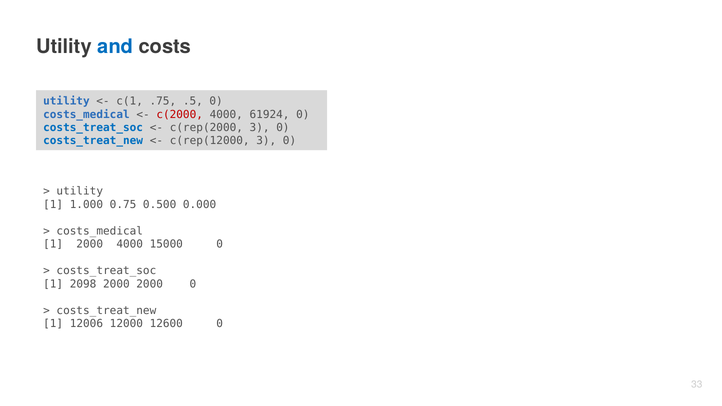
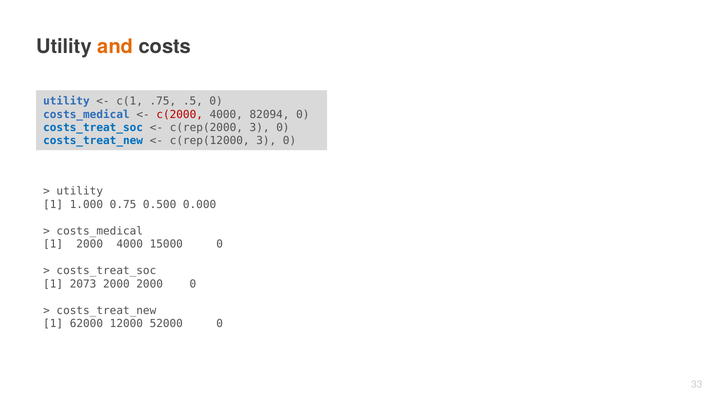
and colour: blue -> orange (115, 47)
61924: 61924 -> 82094 (270, 114)
2098: 2098 -> 2073 (83, 284)
12006: 12006 -> 62000 (86, 324)
12600: 12600 -> 52000 (166, 324)
